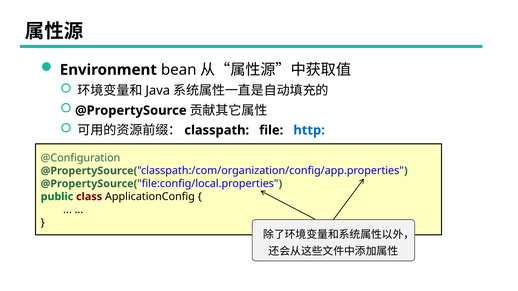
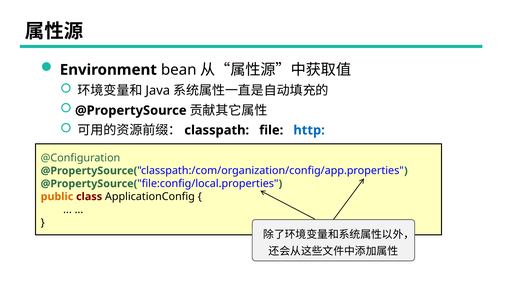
public colour: green -> orange (57, 197)
